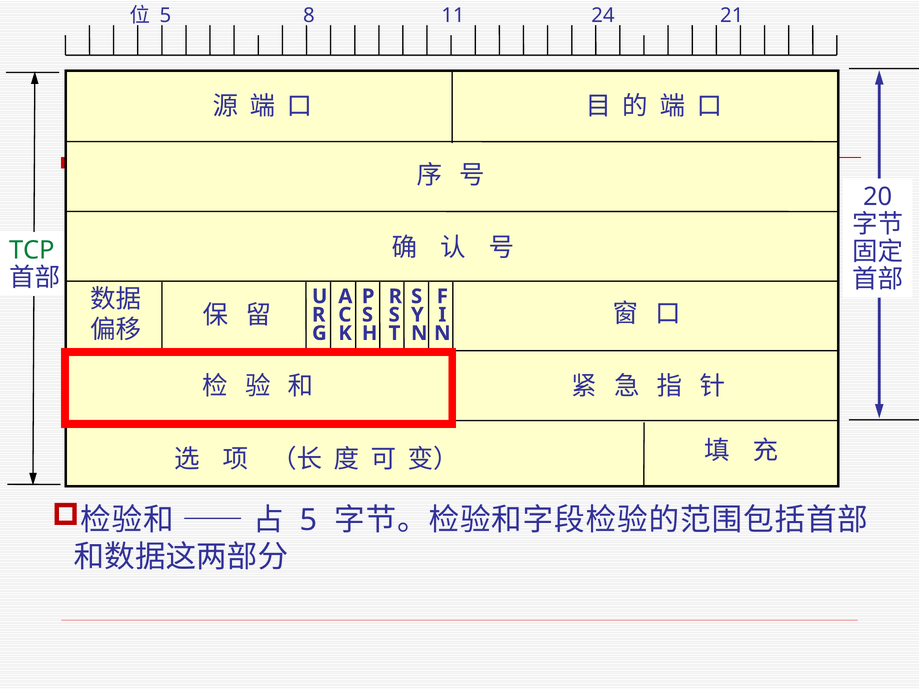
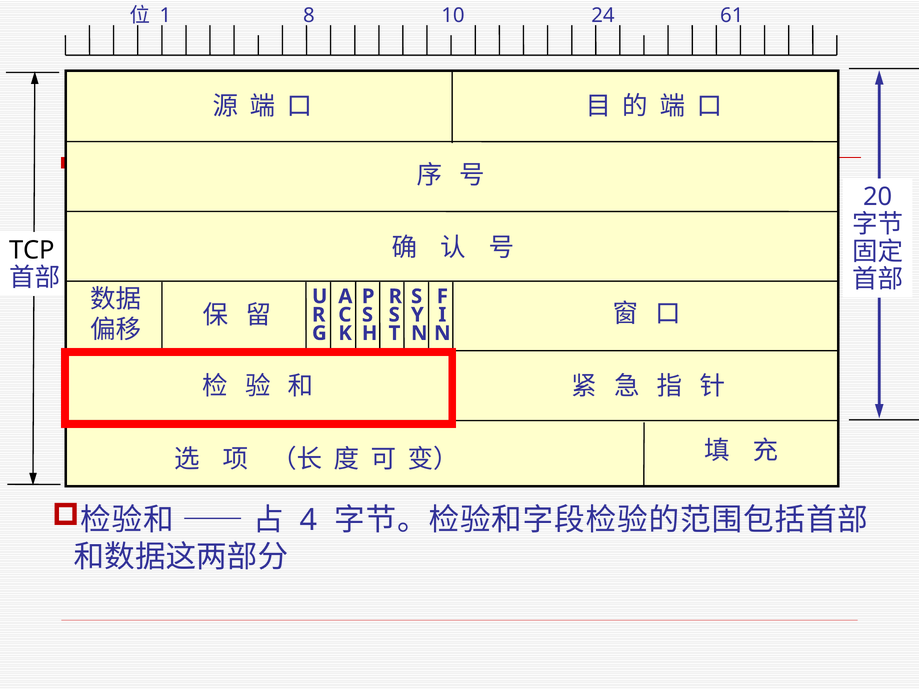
5: 5 -> 1 (165, 15)
11: 11 -> 10 (453, 15)
21: 21 -> 61 (732, 15)
TCP colour: green -> black (32, 250)
5: 5 -> 4 (308, 520)
